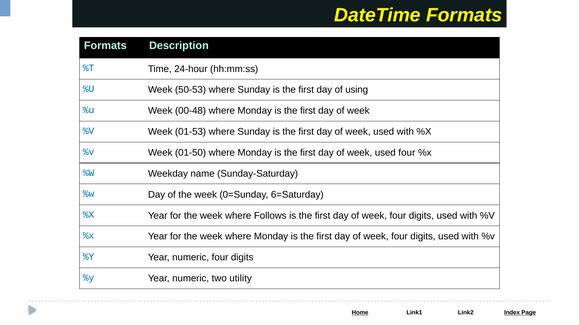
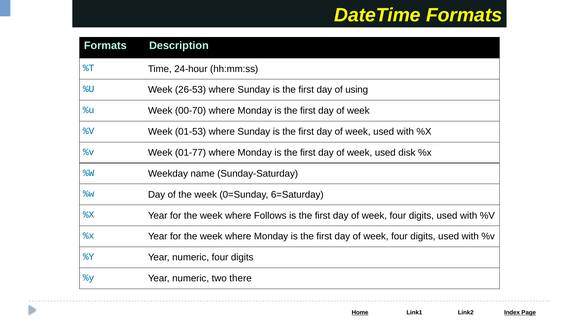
50-53: 50-53 -> 26-53 (191, 90)
00-48: 00-48 -> 00-70 (191, 111)
01-50: 01-50 -> 01-77 (191, 153)
used four: four -> disk (407, 153)
utility: utility -> there (241, 279)
